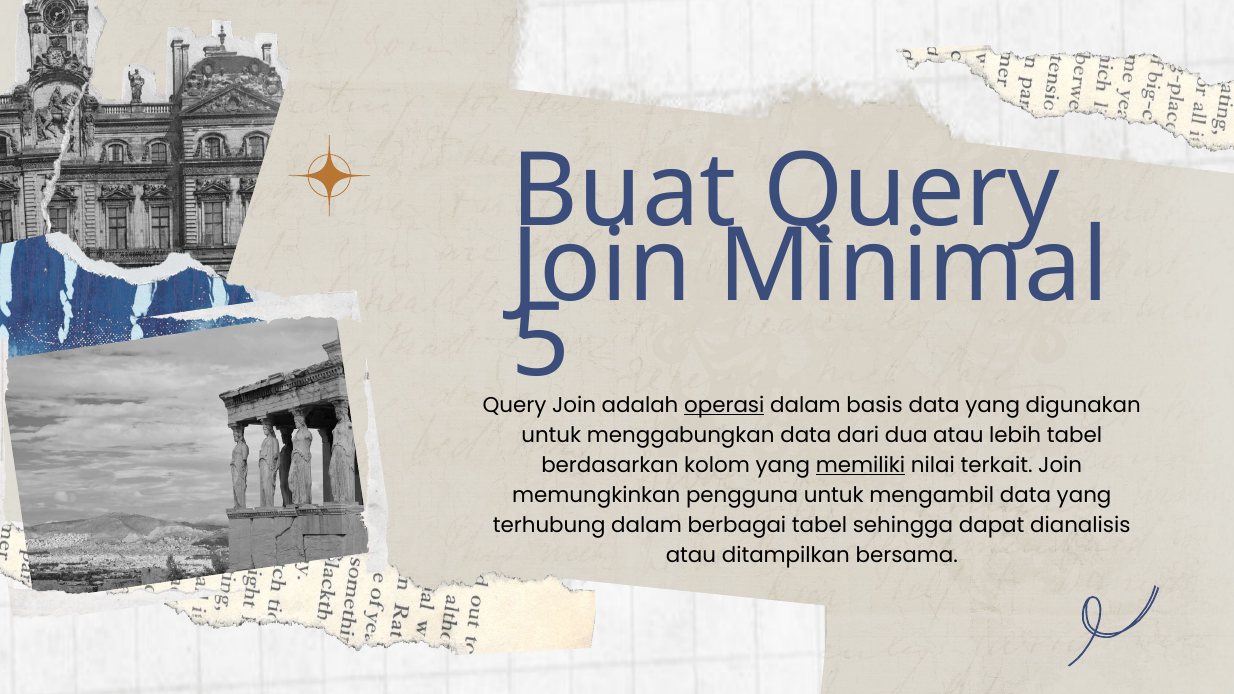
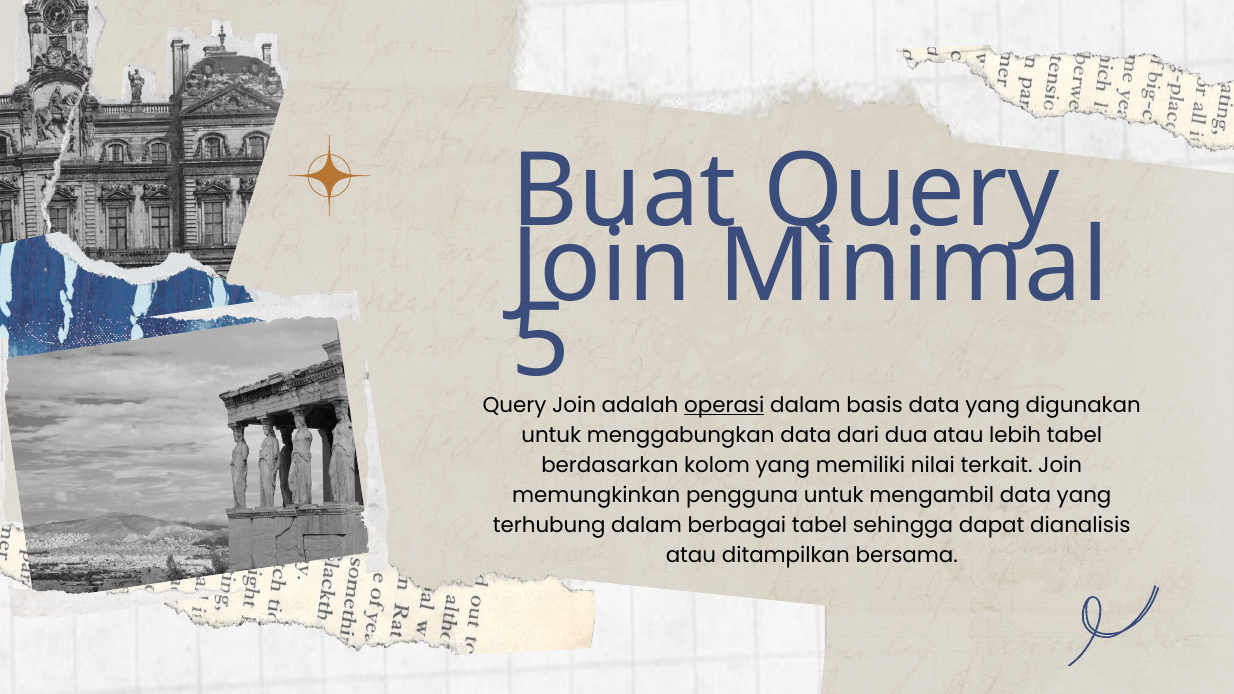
memiliki underline: present -> none (861, 465)
